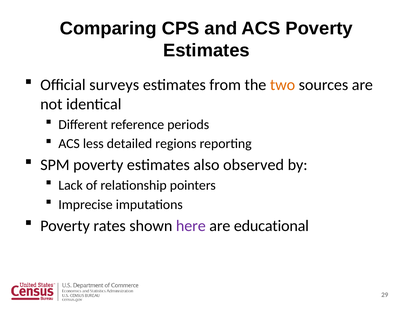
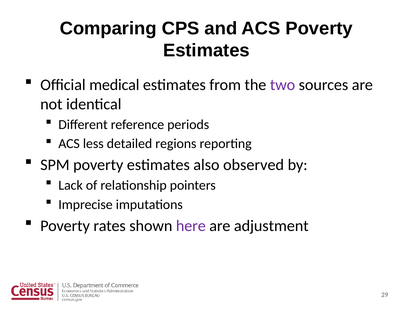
surveys: surveys -> medical (114, 85)
two colour: orange -> purple (283, 85)
educational: educational -> adjustment (271, 226)
